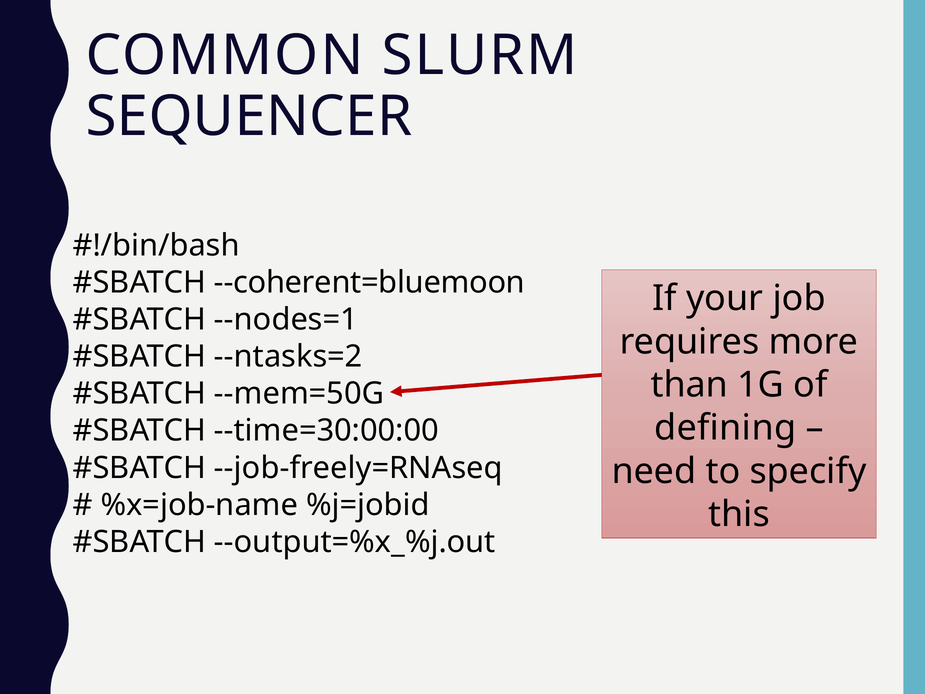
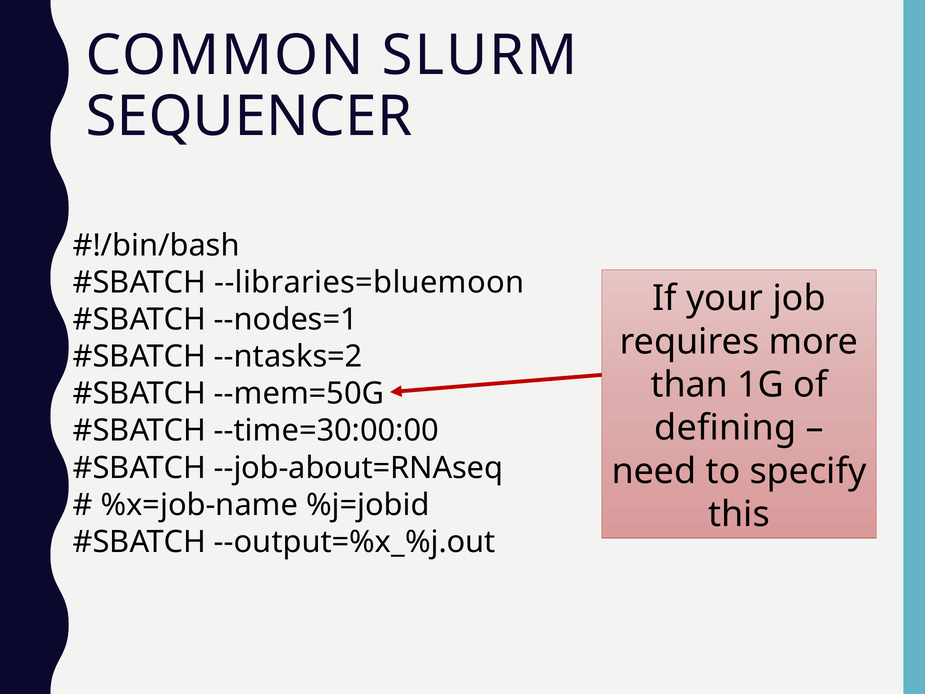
--coherent=bluemoon: --coherent=bluemoon -> --libraries=bluemoon (369, 283)
--job-freely=RNAseq: --job-freely=RNAseq -> --job-about=RNAseq (359, 468)
